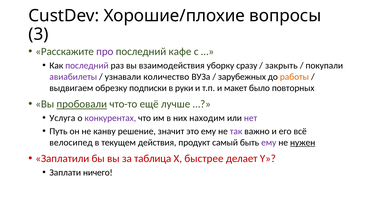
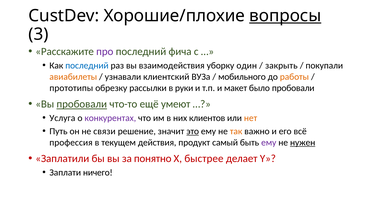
вопросы underline: none -> present (285, 16)
кафе: кафе -> фича (180, 52)
последний colour: purple -> blue (87, 66)
сразу: сразу -> один (247, 66)
авиабилеты colour: purple -> orange (73, 77)
количество: количество -> клиентский (166, 77)
зарубежных: зарубежных -> мобильного (242, 77)
выдвигаем: выдвигаем -> прототипы (71, 88)
подписки: подписки -> рассылки (148, 88)
было повторных: повторных -> пробовали (293, 88)
лучше: лучше -> умеют (176, 104)
находим: находим -> клиентов (207, 118)
нет colour: purple -> orange (251, 118)
канву: канву -> связи (104, 131)
это underline: none -> present (193, 131)
так colour: purple -> orange (236, 131)
велосипед: велосипед -> профессия (71, 142)
таблица: таблица -> понятно (153, 158)
